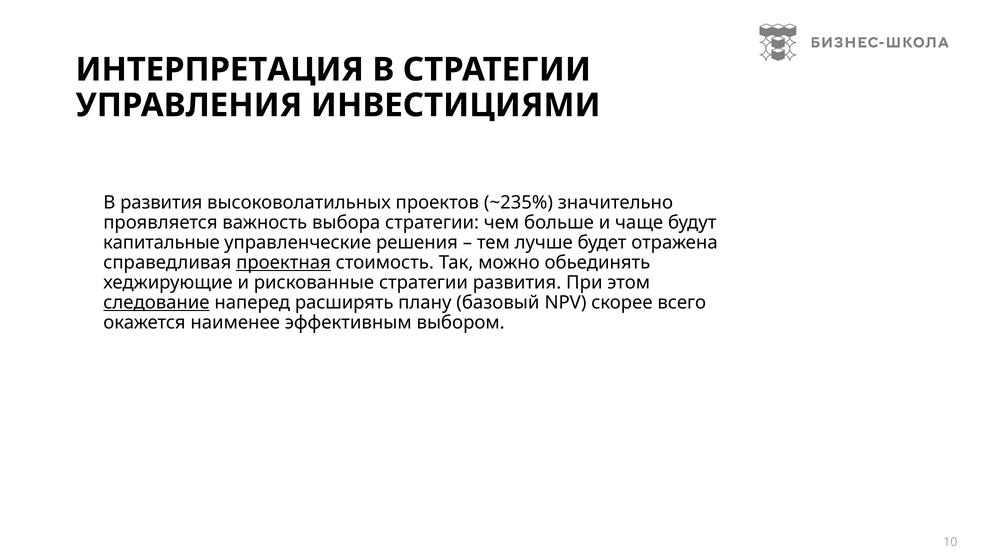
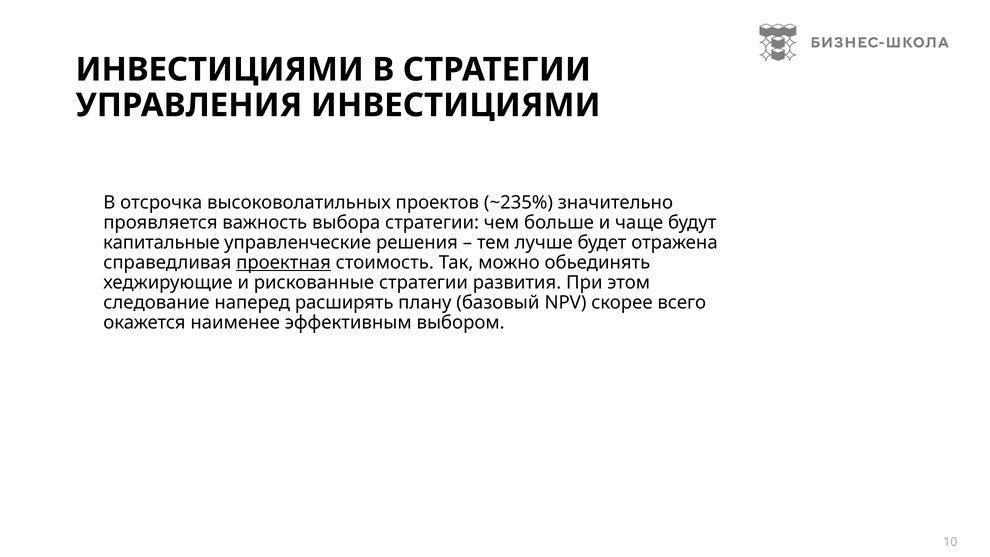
ИНТЕРПРЕТАЦИЯ: ИНТЕРПРЕТАЦИЯ -> ИНВЕСТИЦИЯМИ (220, 70)
В развития: развития -> отсрочка (161, 202)
следование underline: present -> none (156, 303)
